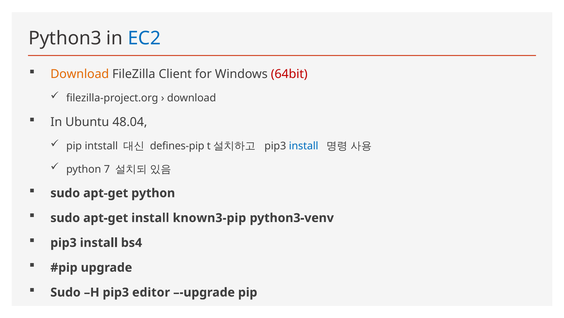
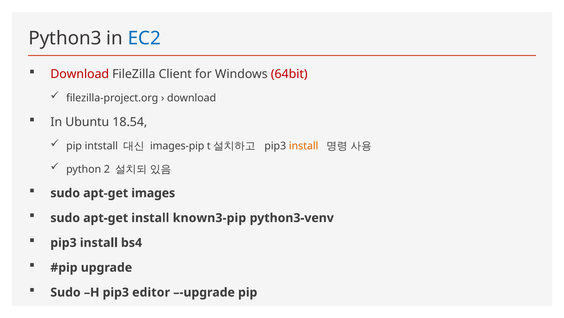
Download colour: orange -> red (80, 74)
48.04: 48.04 -> 18.54 (130, 122)
defines-pip: defines-pip -> images-pip (177, 146)
install colour: blue -> orange (304, 146)
7: 7 -> 2 (107, 169)
apt-get python: python -> images (153, 193)
